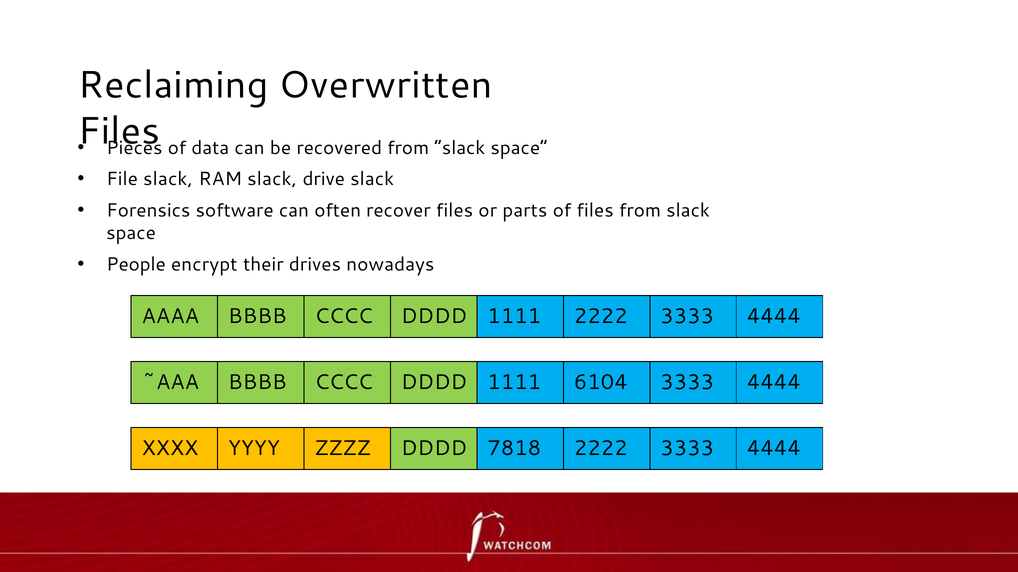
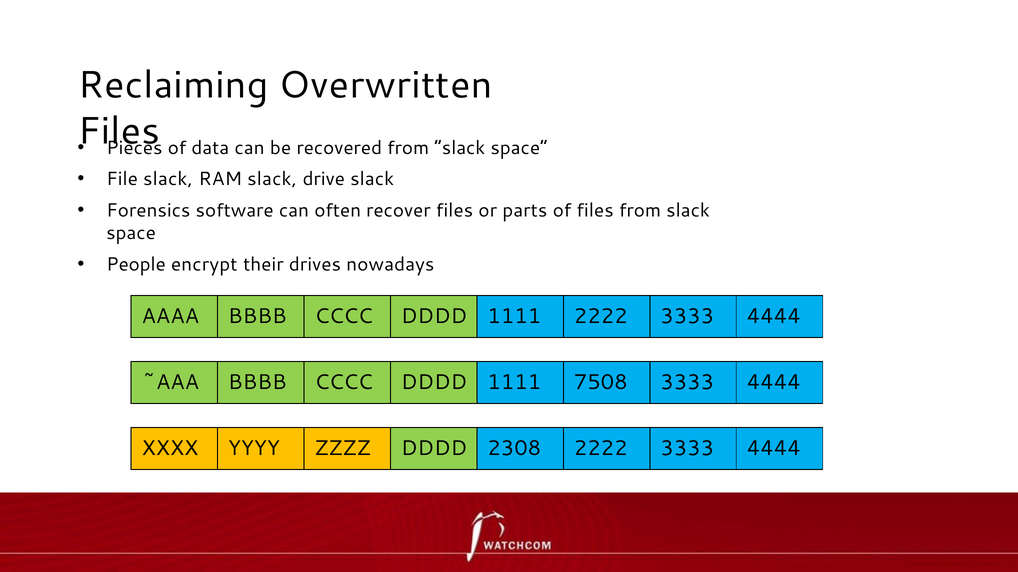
6104: 6104 -> 7508 (601, 383)
7818: 7818 -> 2308 (514, 449)
